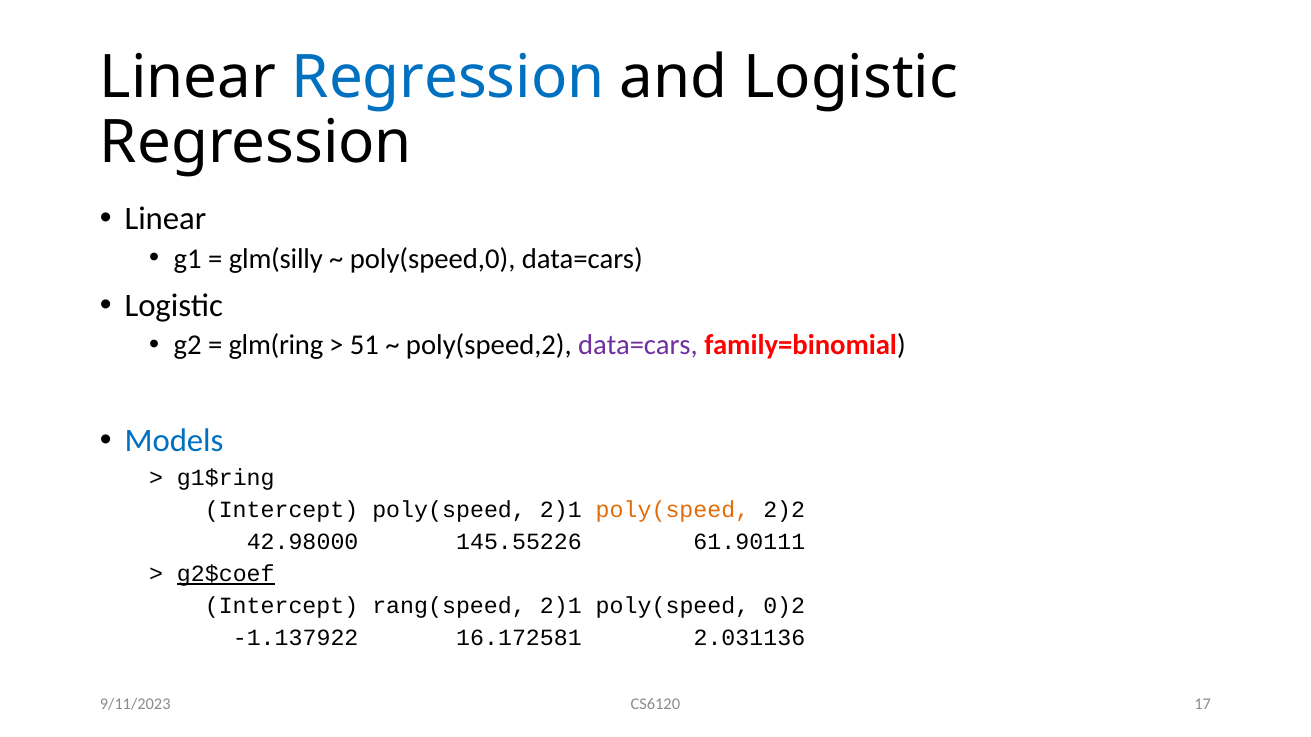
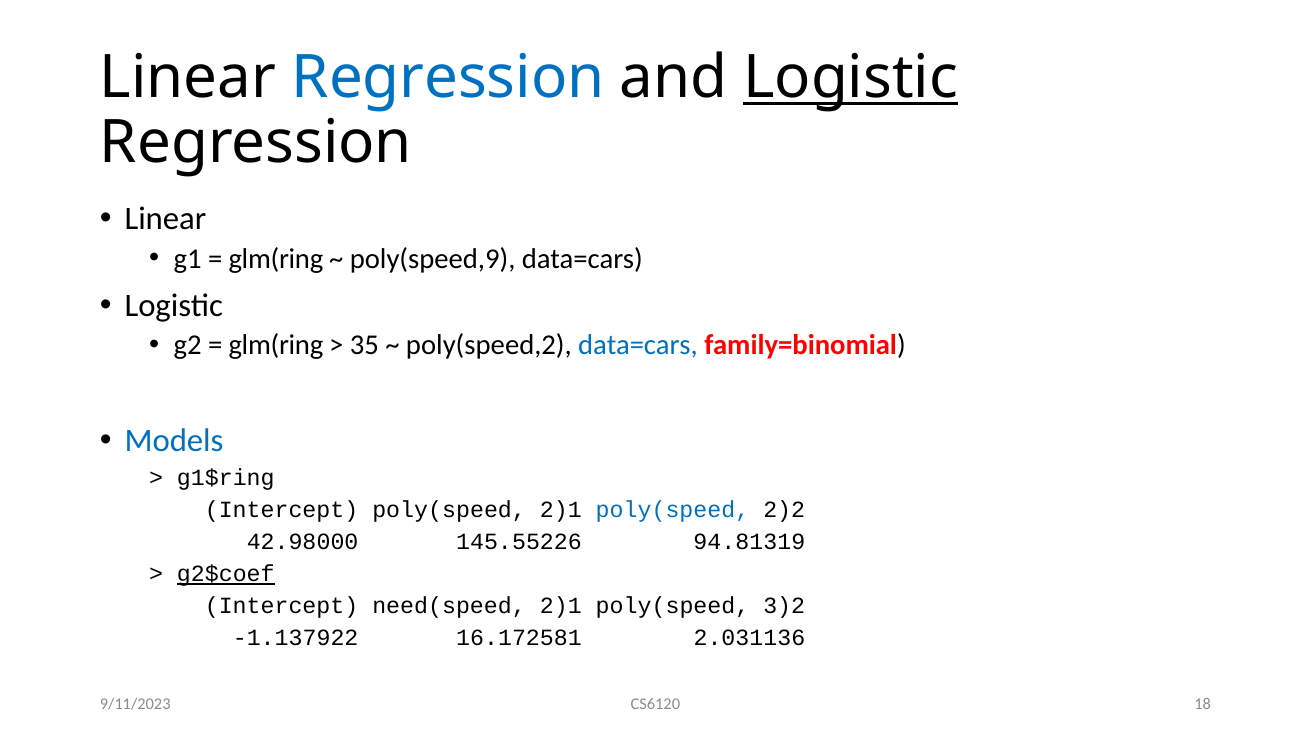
Logistic underline: none -> present (851, 78)
glm(silly: glm(silly -> glm(ring (276, 259)
poly(speed,0: poly(speed,0 -> poly(speed,9 (433, 259)
51: 51 -> 35 (364, 346)
data=cars colour: purple -> blue (638, 346)
poly(speed colour: orange -> blue (672, 510)
61.90111: 61.90111 -> 94.81319 (749, 542)
rang(speed: rang(speed -> need(speed (449, 606)
0)2: 0)2 -> 3)2 (784, 606)
17: 17 -> 18 (1203, 704)
